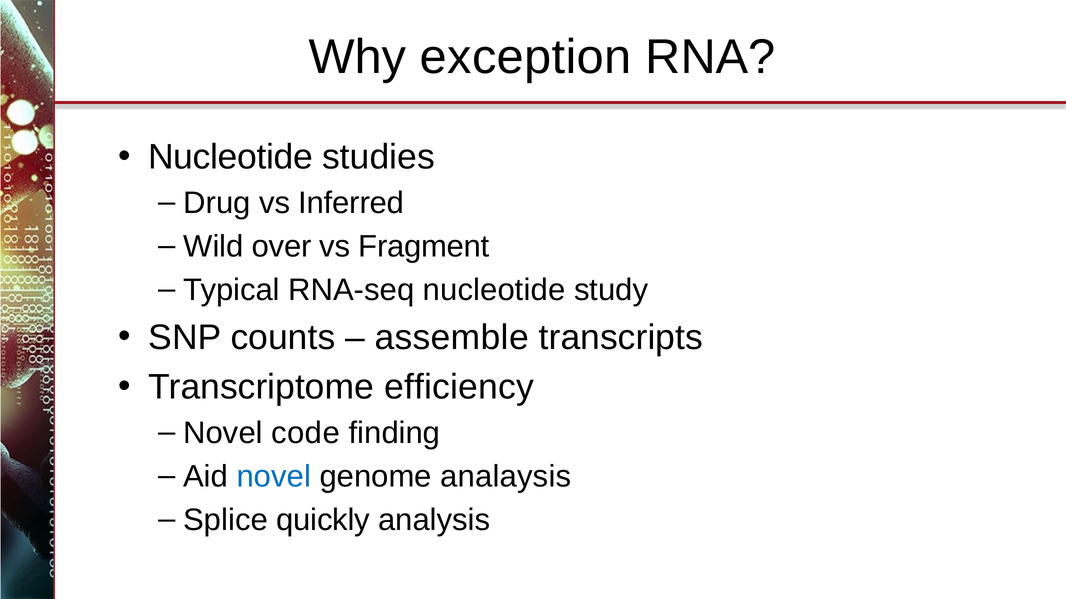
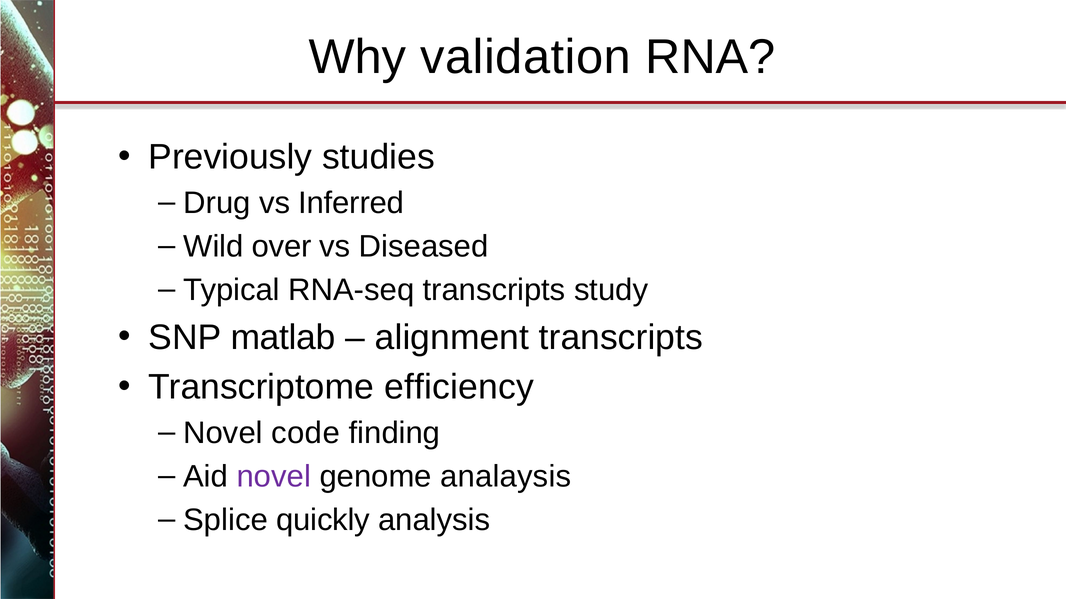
exception: exception -> validation (526, 57)
Nucleotide: Nucleotide -> Previously (230, 157)
Fragment: Fragment -> Diseased (424, 247)
RNA-seq nucleotide: nucleotide -> transcripts (494, 290)
counts: counts -> matlab (283, 338)
assemble: assemble -> alignment (452, 338)
novel colour: blue -> purple (274, 477)
